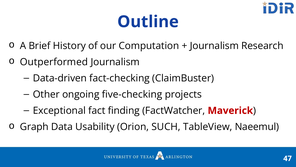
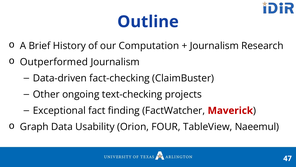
five-checking: five-checking -> text-checking (132, 94)
SUCH: SUCH -> FOUR (166, 126)
